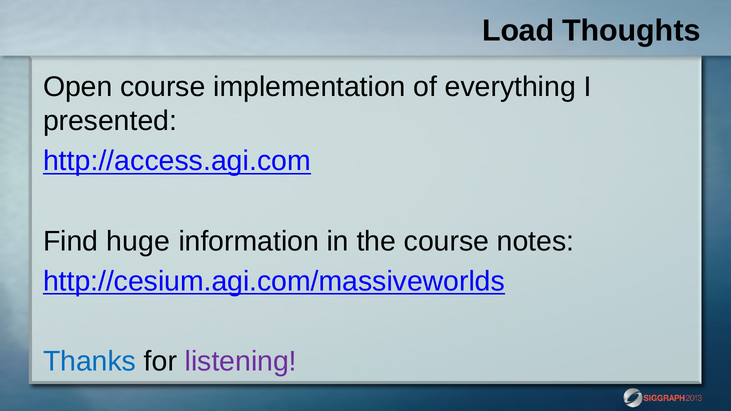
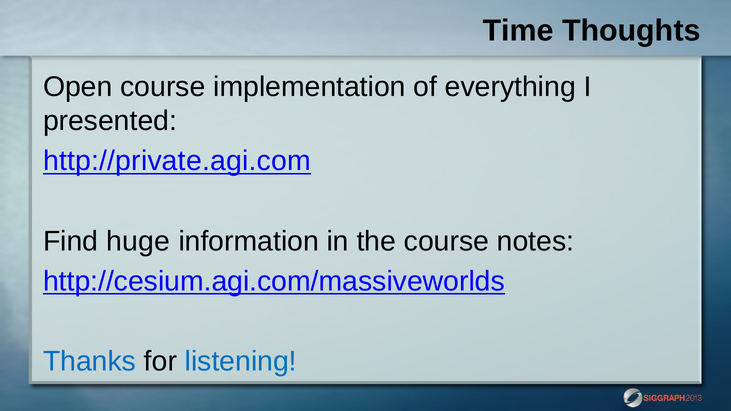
Load: Load -> Time (518, 31)
http://access.agi.com: http://access.agi.com -> http://private.agi.com (177, 161)
listening colour: purple -> blue (241, 361)
